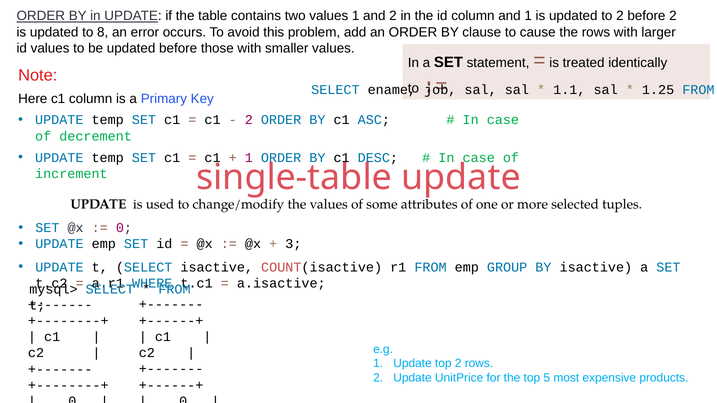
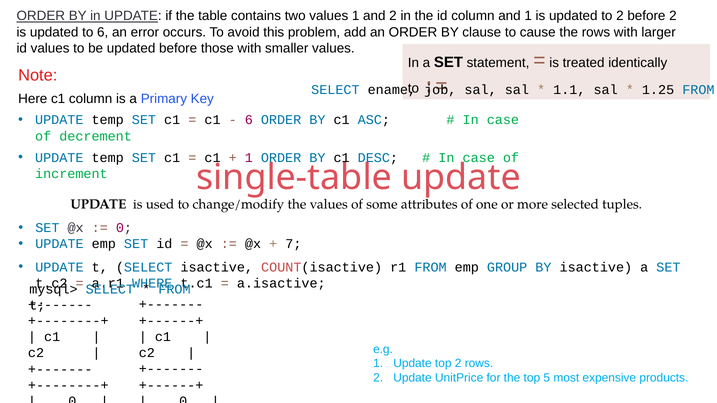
to 8: 8 -> 6 (103, 32)
2: 2 -> 6 (249, 120)
3: 3 -> 7 (293, 244)
